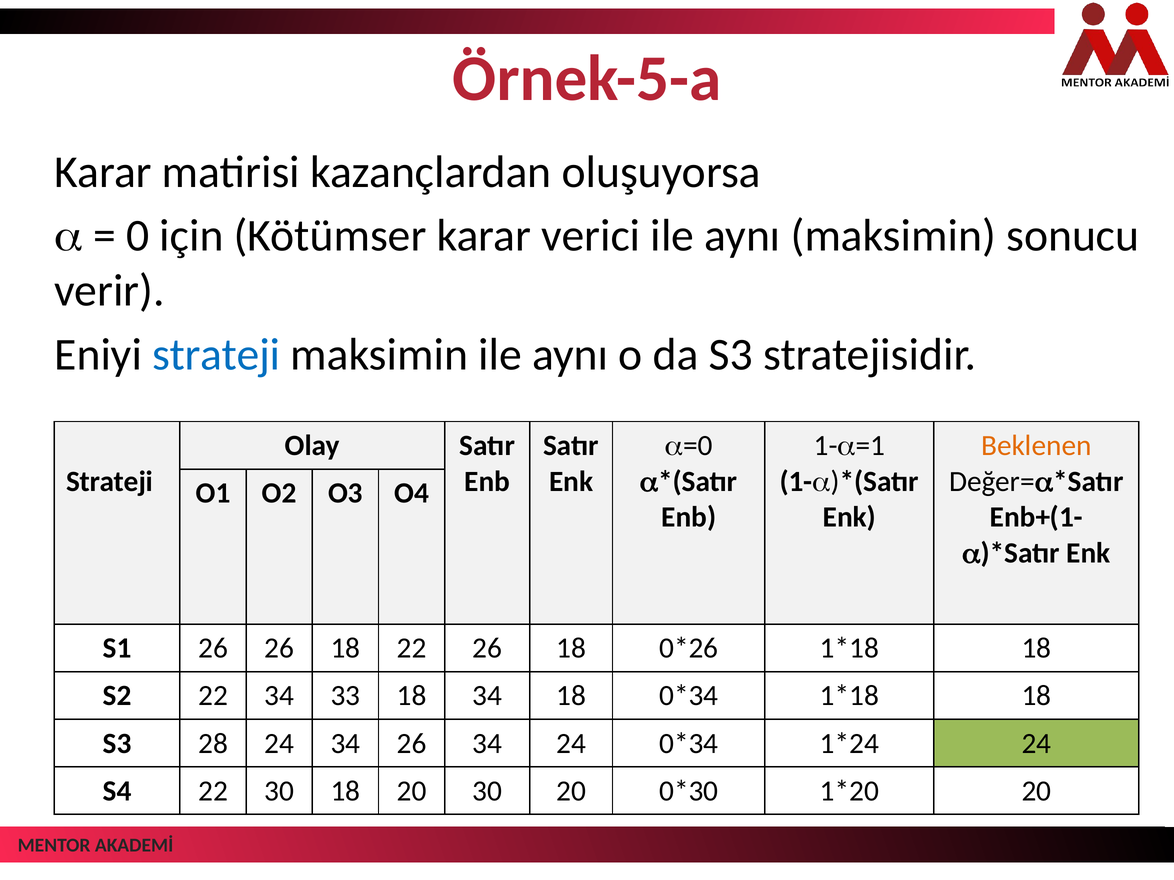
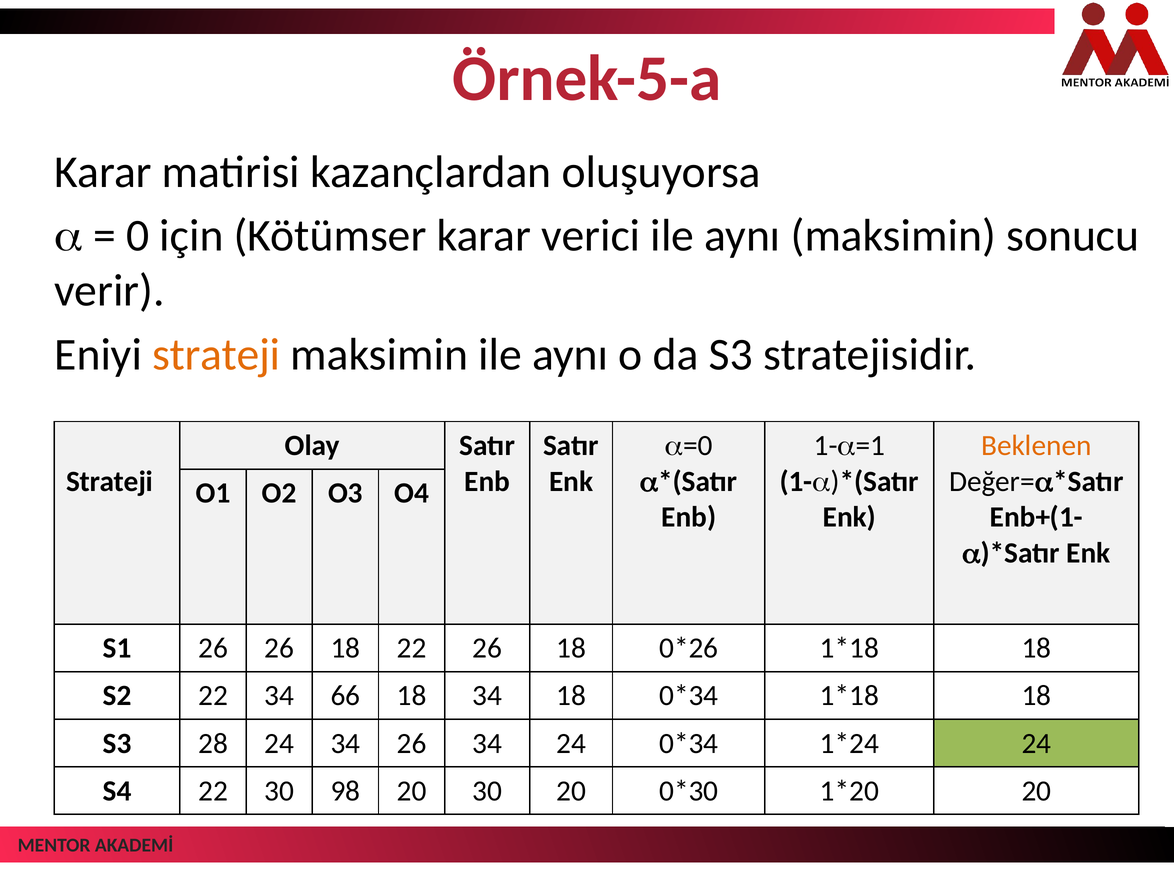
strateji colour: blue -> orange (216, 355)
33: 33 -> 66 (345, 696)
30 18: 18 -> 98 (345, 791)
